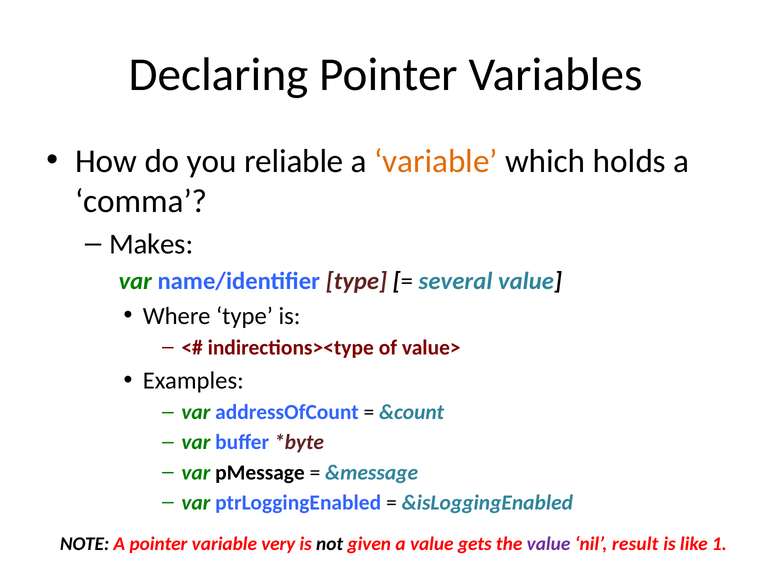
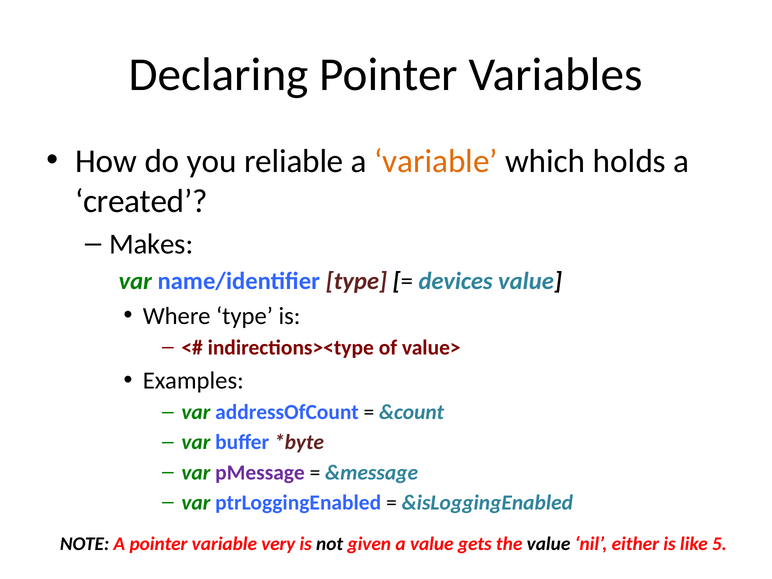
comma: comma -> created (141, 201)
several: several -> devices (456, 281)
pMessage colour: black -> purple (260, 472)
value colour: purple -> black (549, 544)
result: result -> either (635, 544)
1: 1 -> 5 (719, 544)
